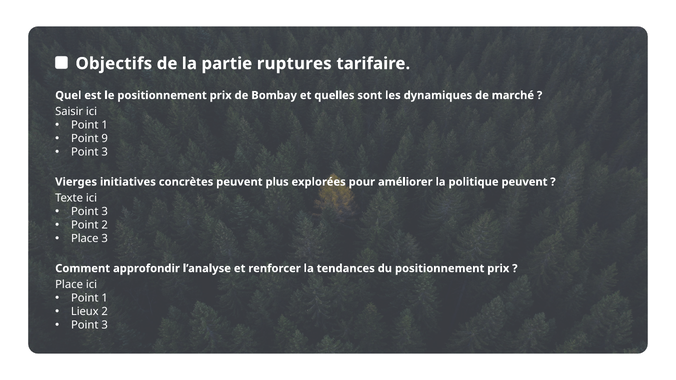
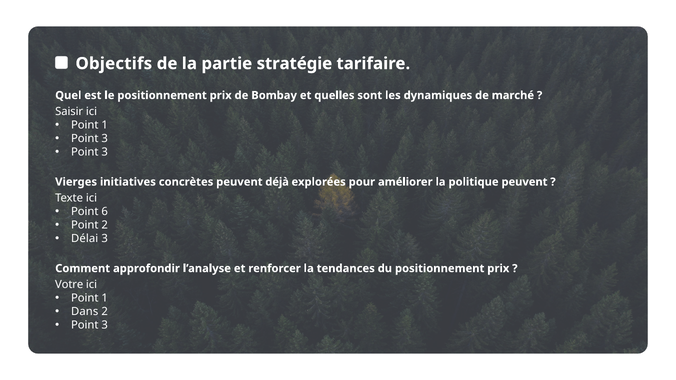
ruptures: ruptures -> stratégie (294, 64)
9: 9 -> 3 (105, 139)
plus: plus -> déjà (277, 182)
3: 3 -> 6 (105, 212)
Place: Place -> Délai (85, 239)
Place: Place -> Votre (69, 285)
Lieux: Lieux -> Dans (85, 312)
